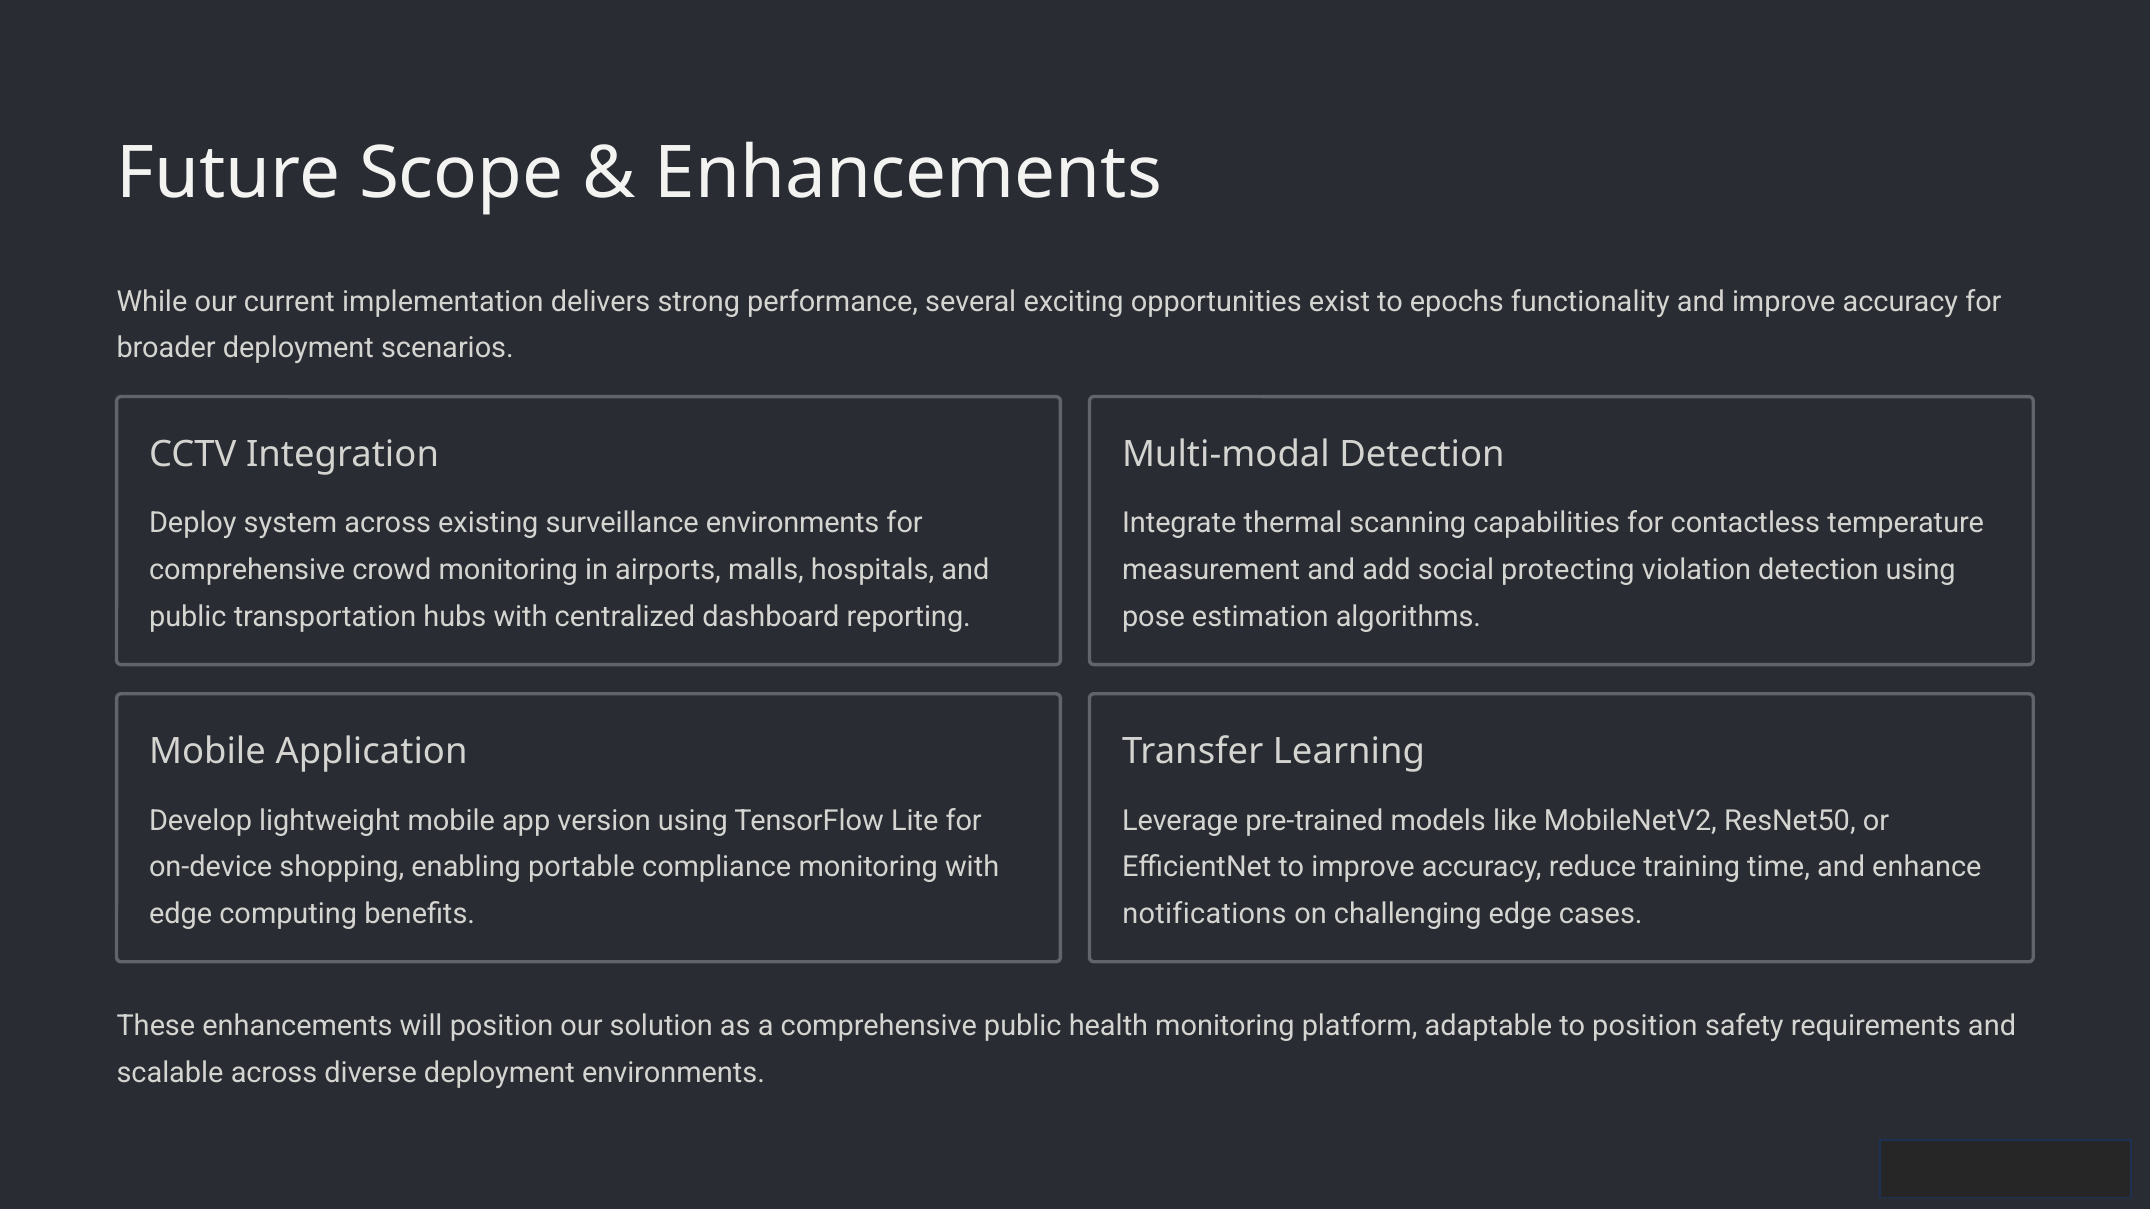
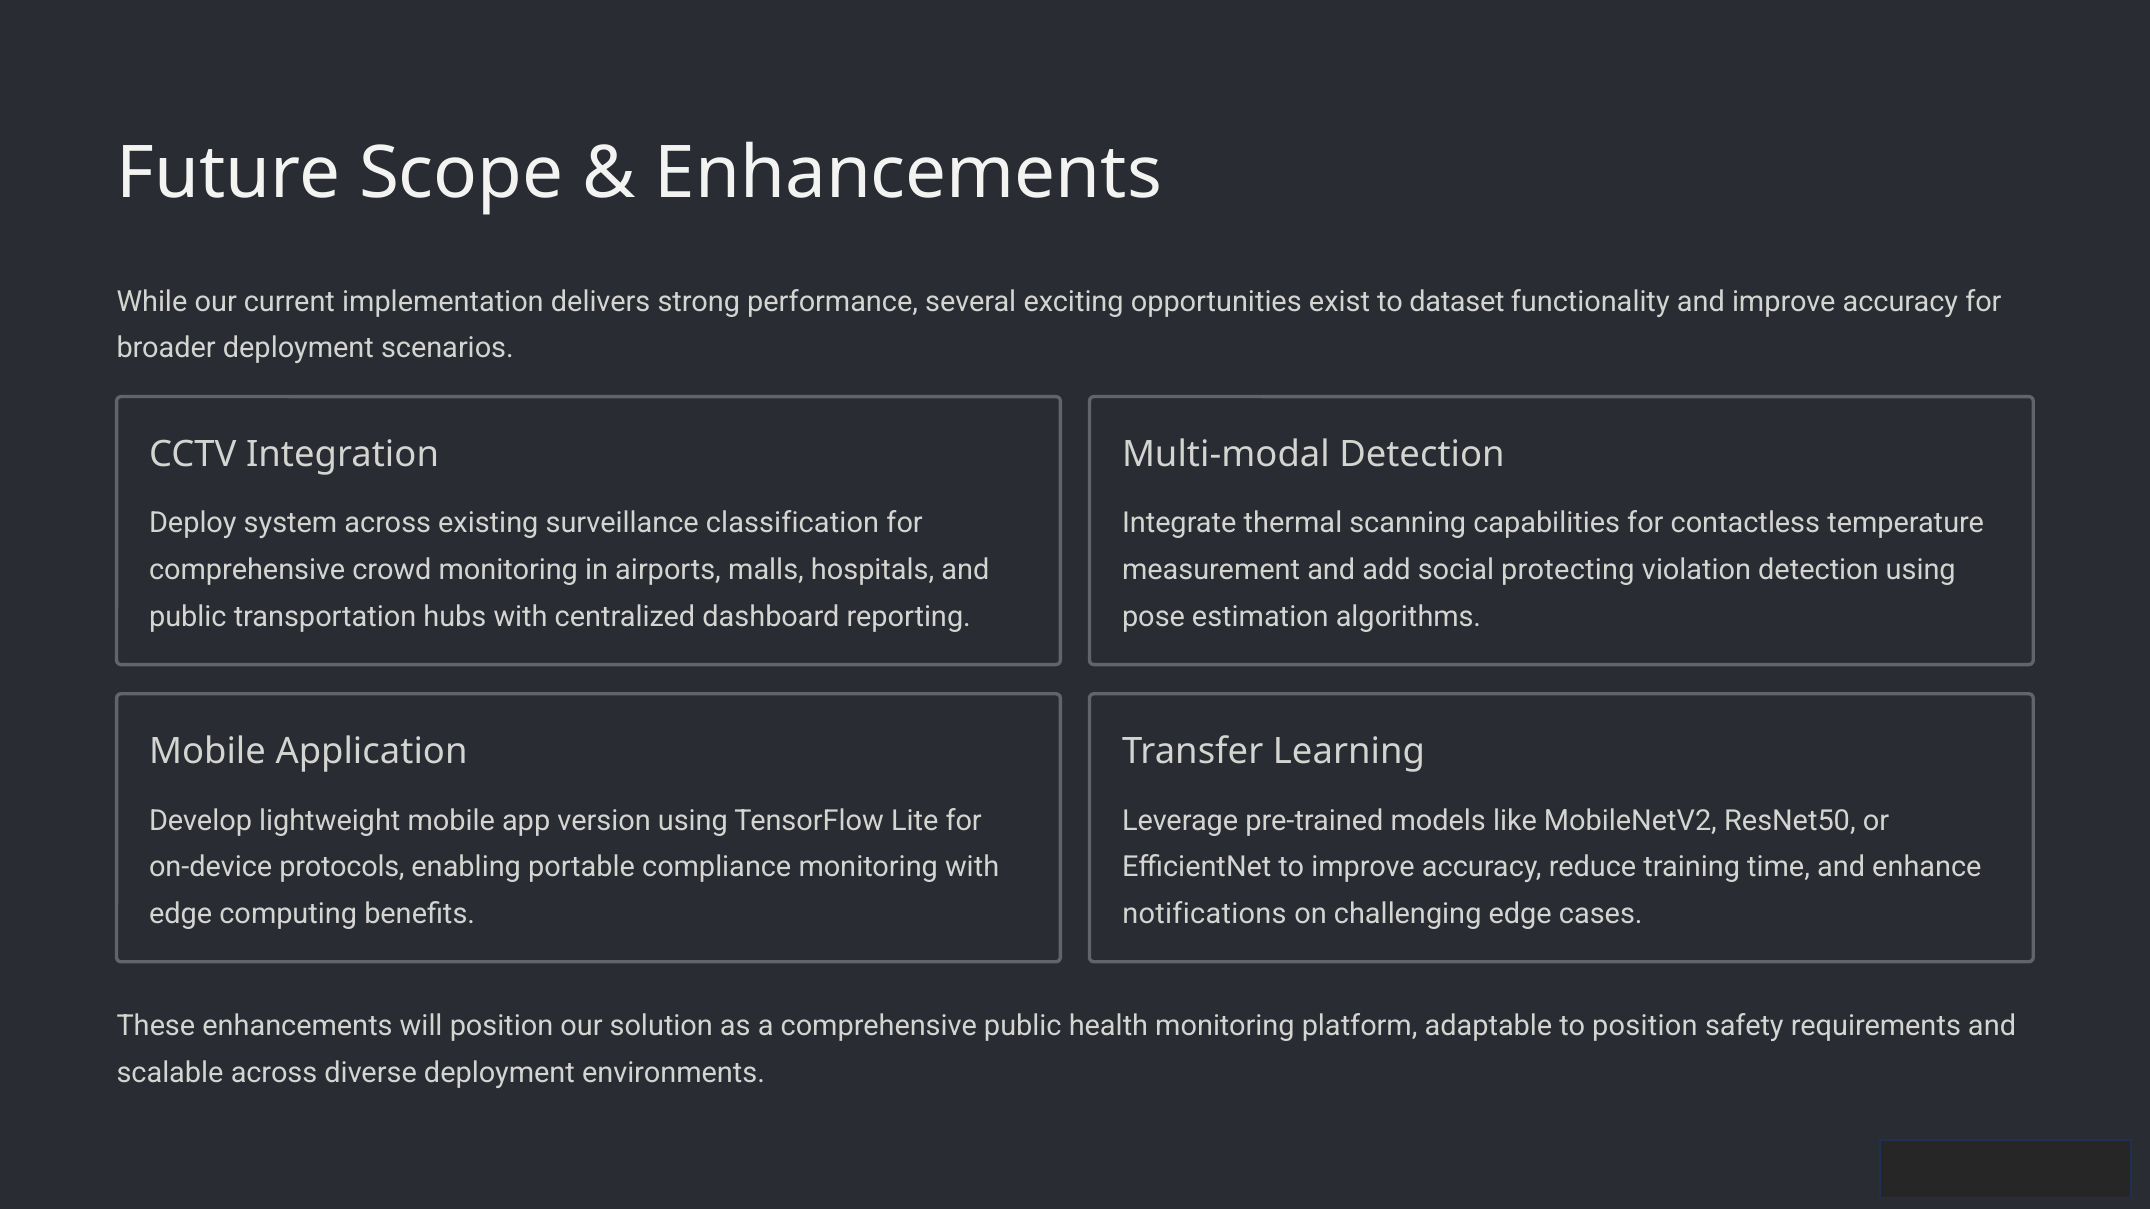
epochs: epochs -> dataset (1457, 302)
surveillance environments: environments -> classification (792, 524)
shopping: shopping -> protocols (342, 867)
